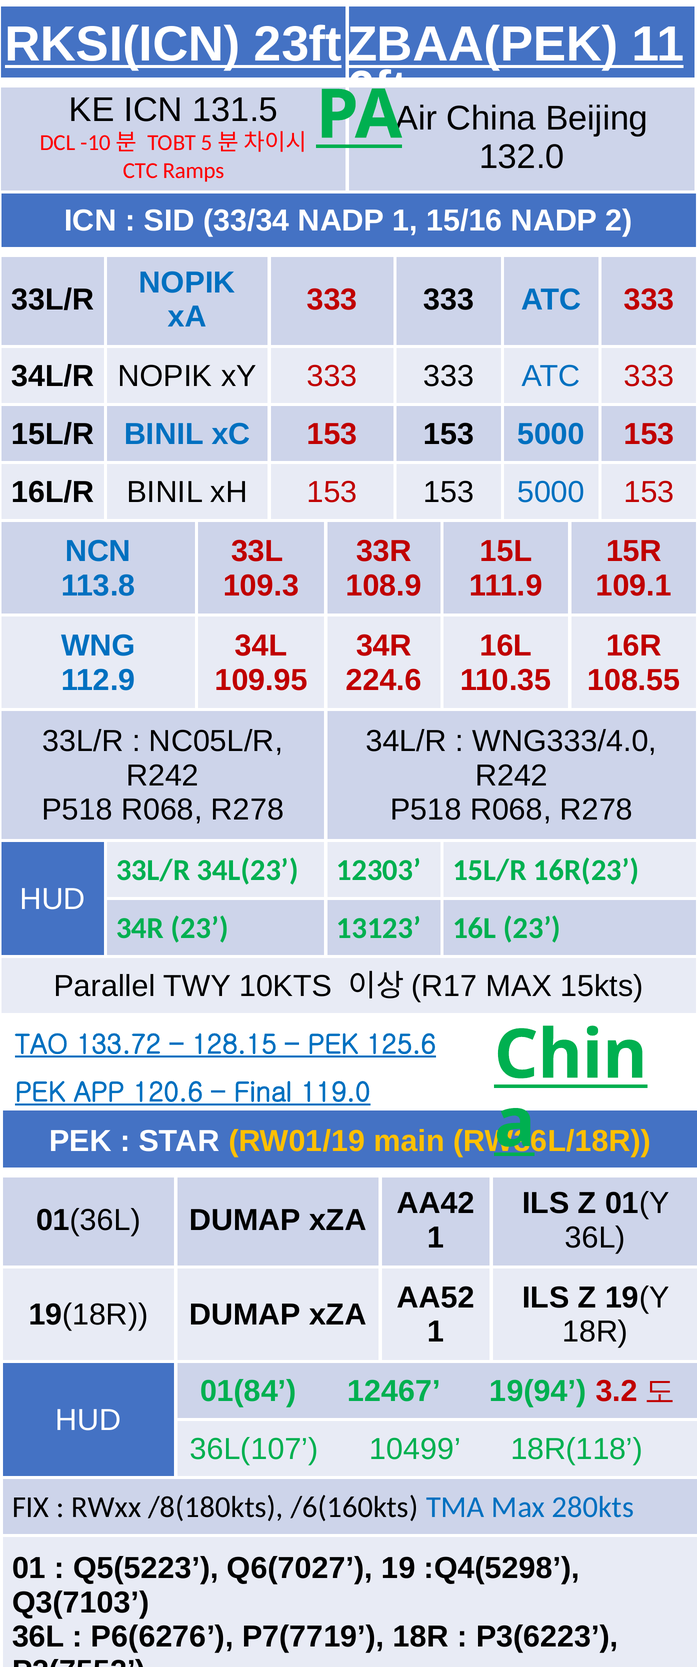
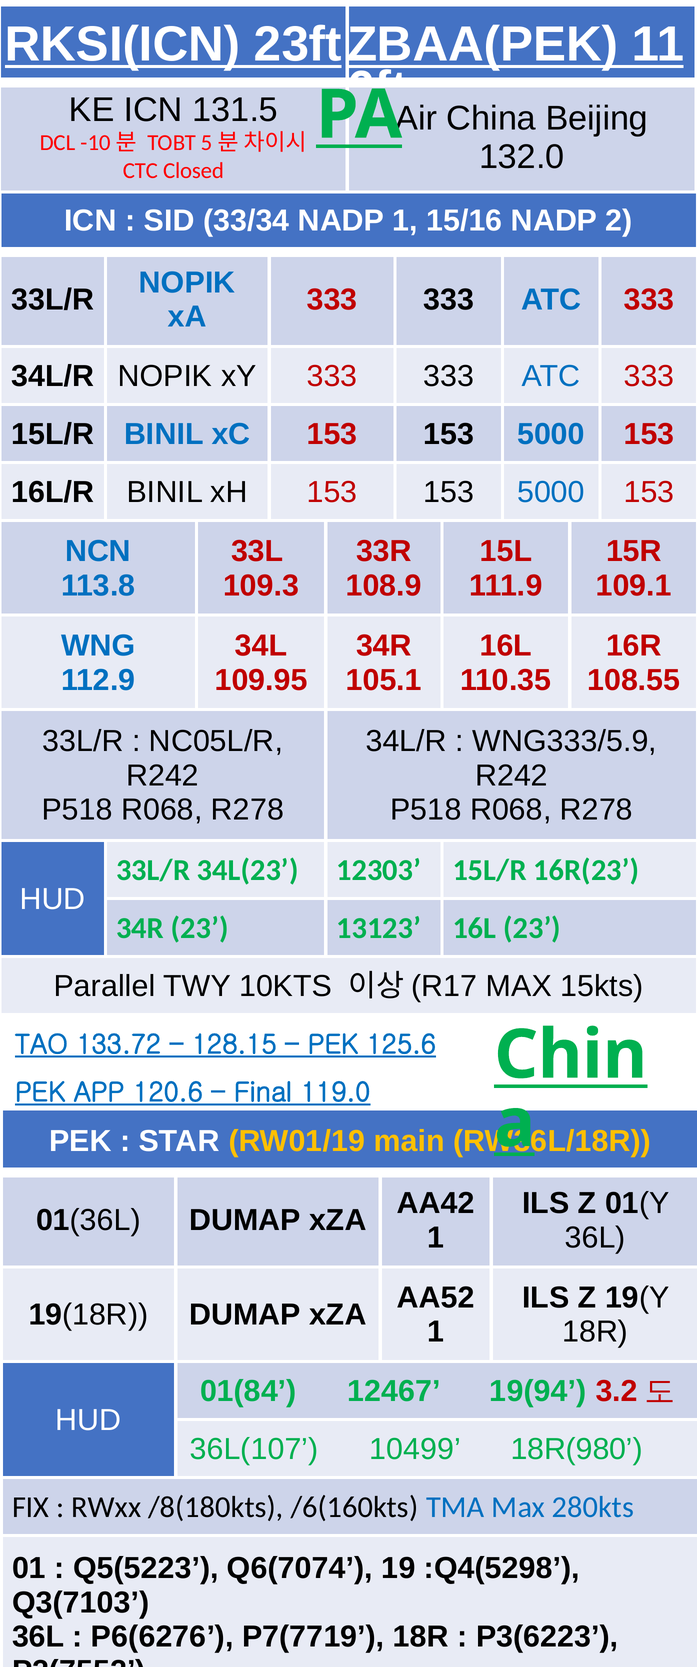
Ramps: Ramps -> Closed (193, 171)
224.6: 224.6 -> 105.1 (384, 680)
WNG333/4.0: WNG333/4.0 -> WNG333/5.9 (565, 742)
18R(118: 18R(118 -> 18R(980 (577, 1450)
Q6(7027: Q6(7027 -> Q6(7074 (300, 1569)
